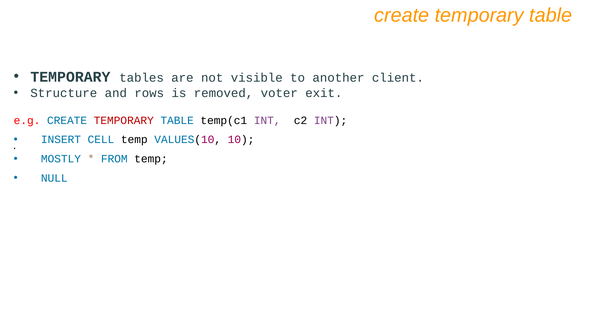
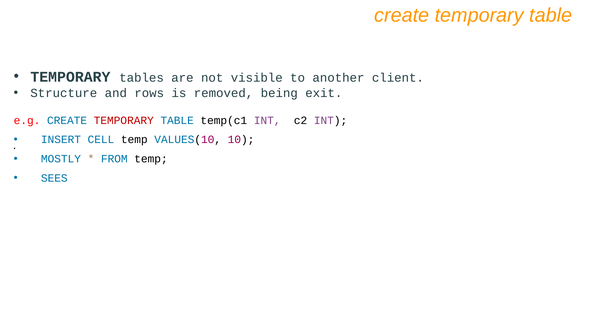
voter: voter -> being (279, 93)
NULL: NULL -> SEES (54, 178)
